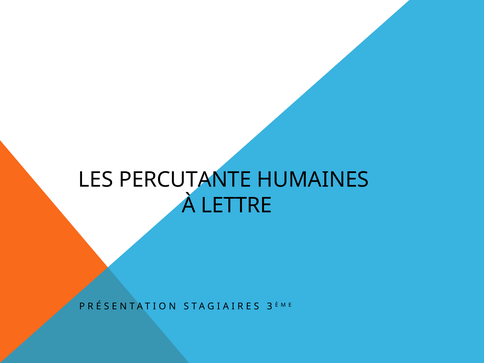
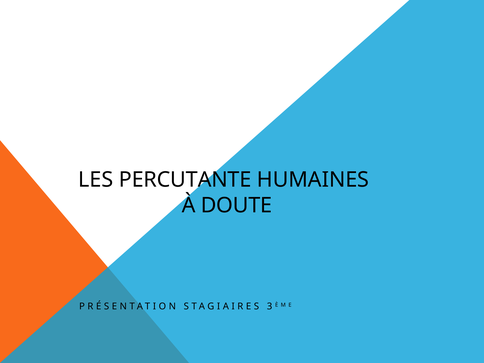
LETTRE: LETTRE -> DOUTE (236, 205)
